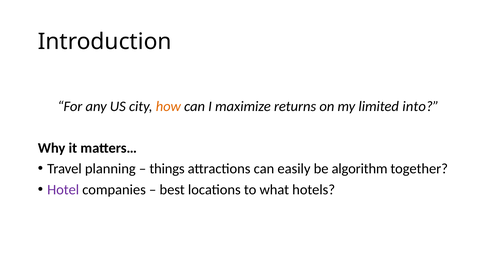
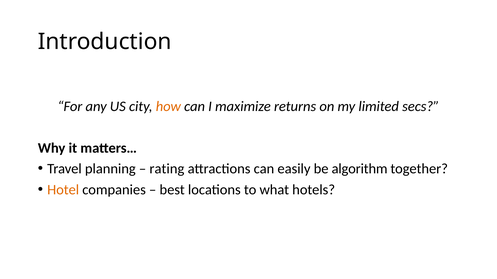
into: into -> secs (421, 107)
things: things -> rating (167, 169)
Hotel colour: purple -> orange (63, 190)
